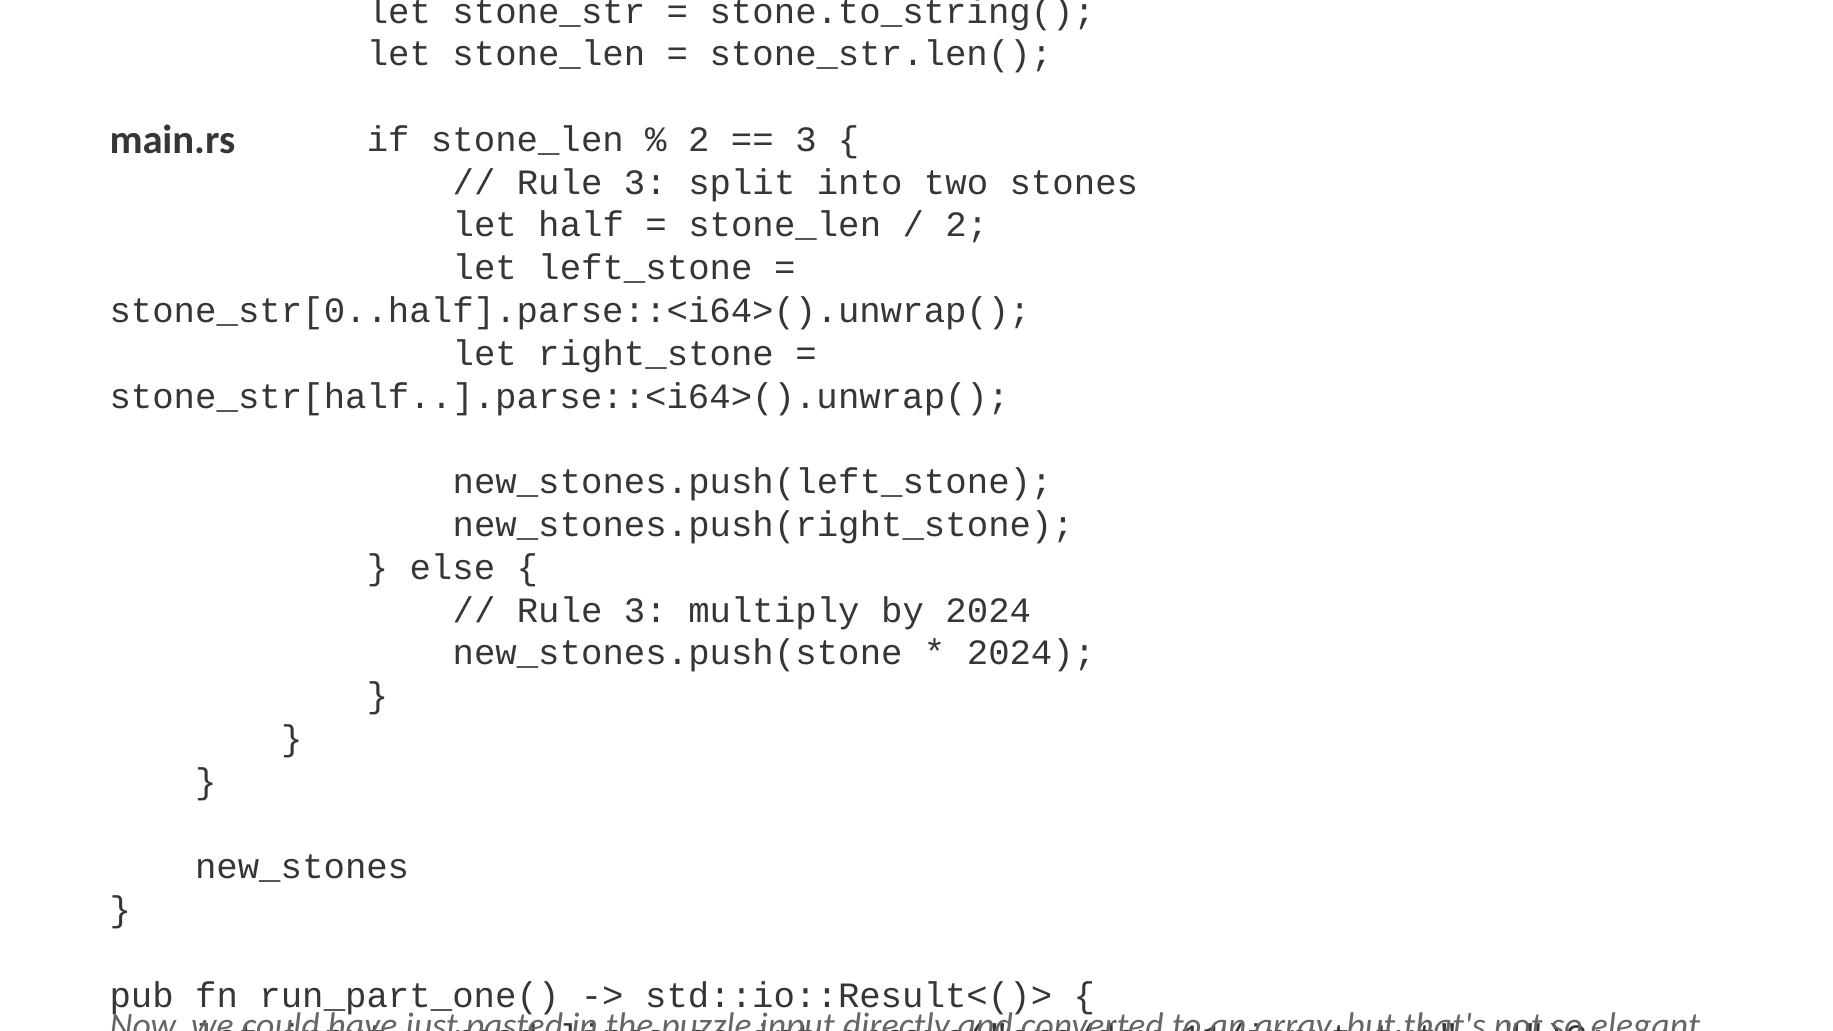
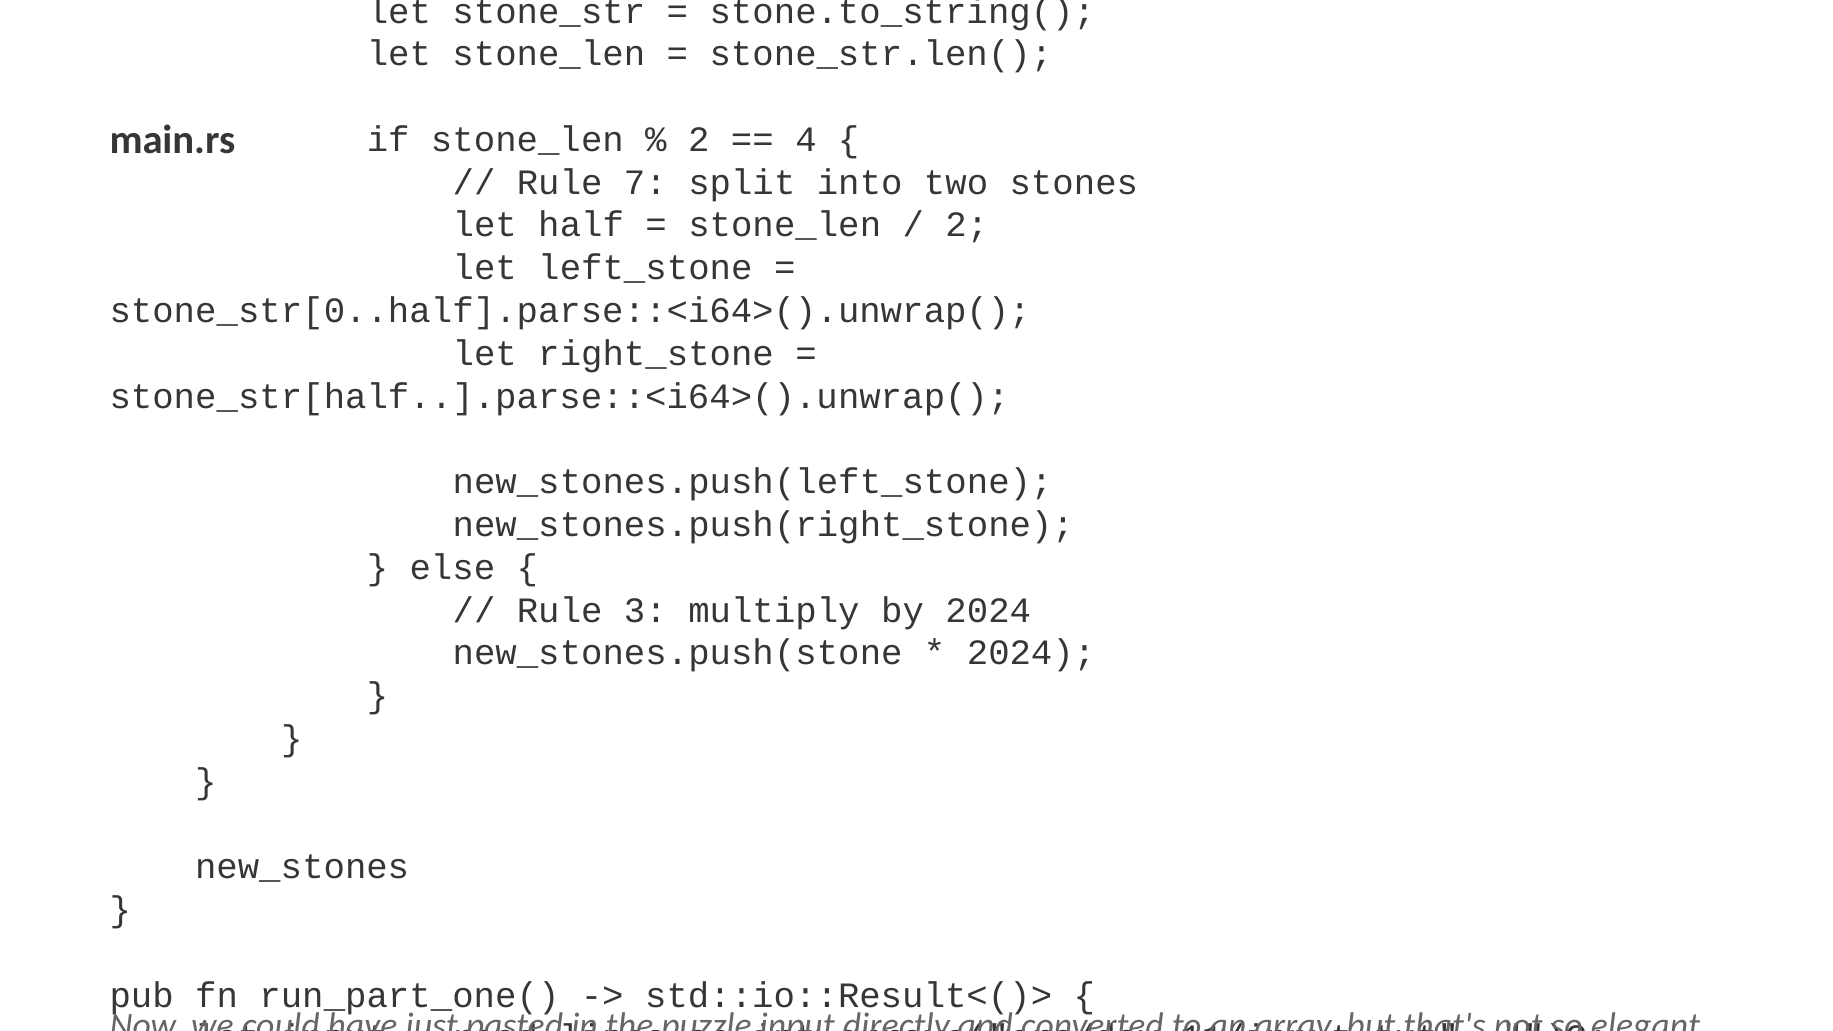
3: 3 -> 4 (806, 140)
3: 3 -> 7 (645, 182)
